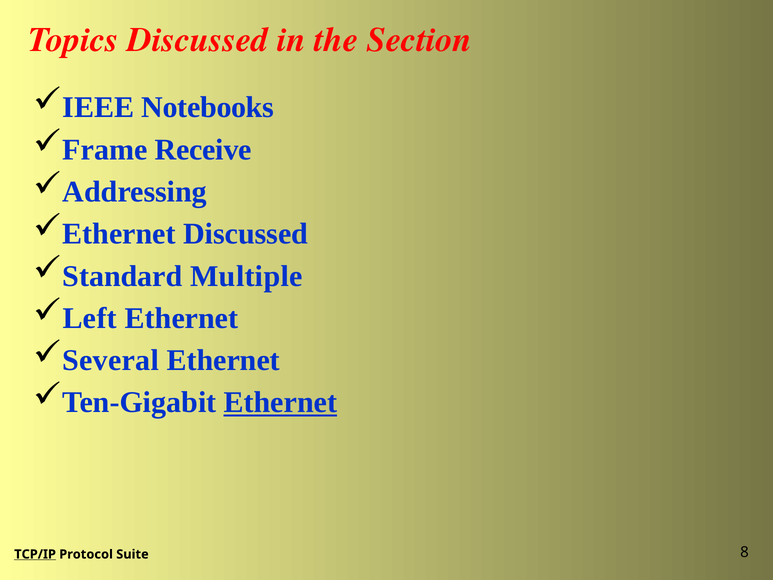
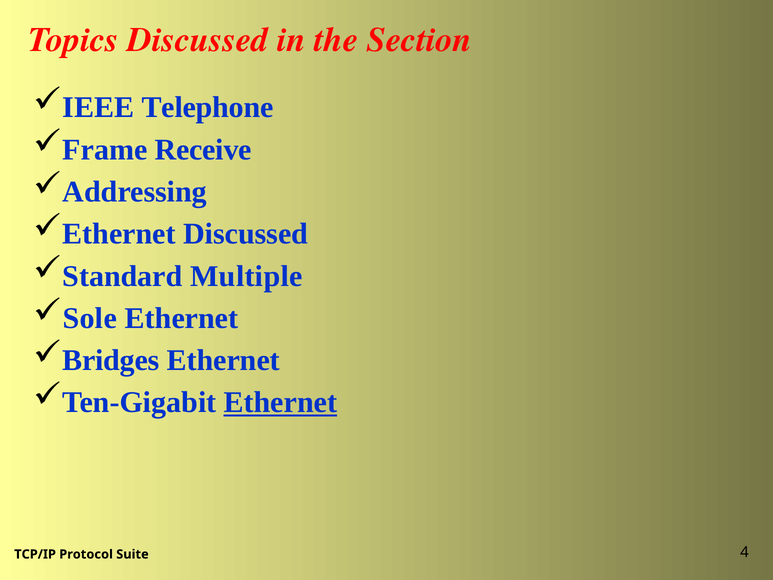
Notebooks: Notebooks -> Telephone (208, 108)
Left: Left -> Sole (90, 318)
Several: Several -> Bridges (111, 360)
TCP/IP underline: present -> none (35, 554)
8: 8 -> 4 (744, 552)
